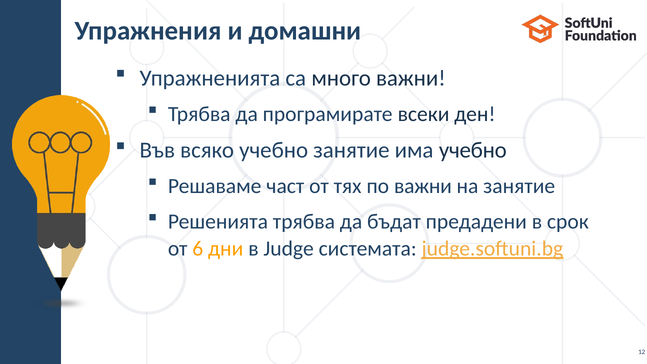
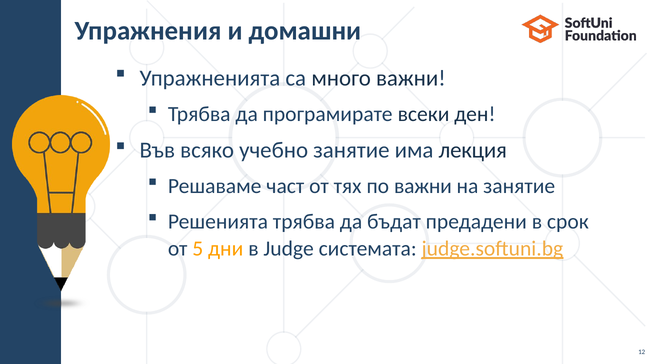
има учебно: учебно -> лекция (473, 150)
6: 6 -> 5 (198, 249)
